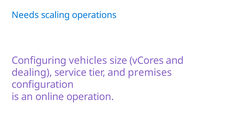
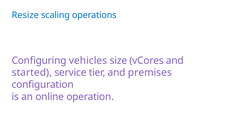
Needs: Needs -> Resize (25, 15)
dealing: dealing -> started (32, 72)
